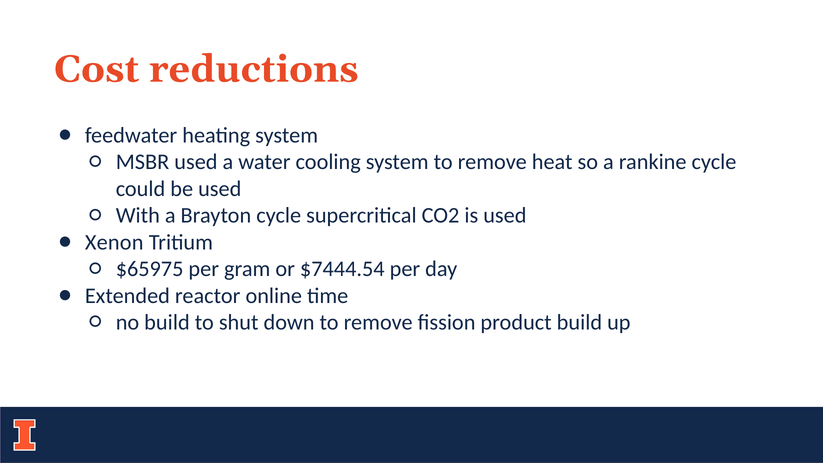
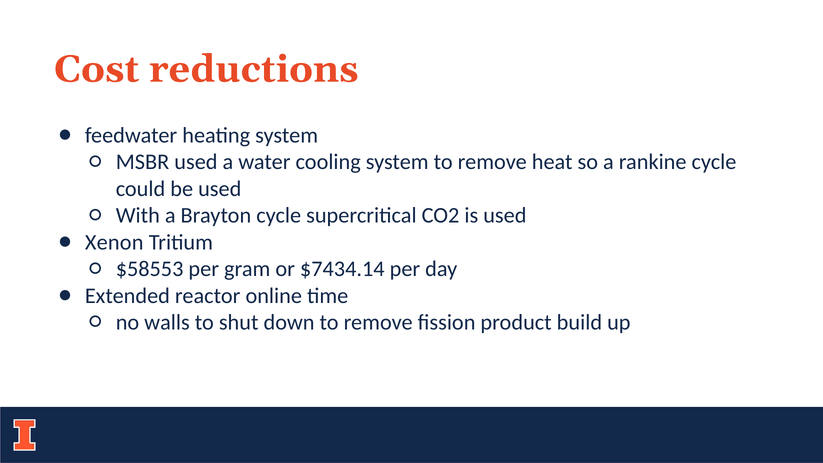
$65975: $65975 -> $58553 (150, 269)
$7444.54: $7444.54 -> $7434.14 (342, 269)
no build: build -> walls (167, 322)
